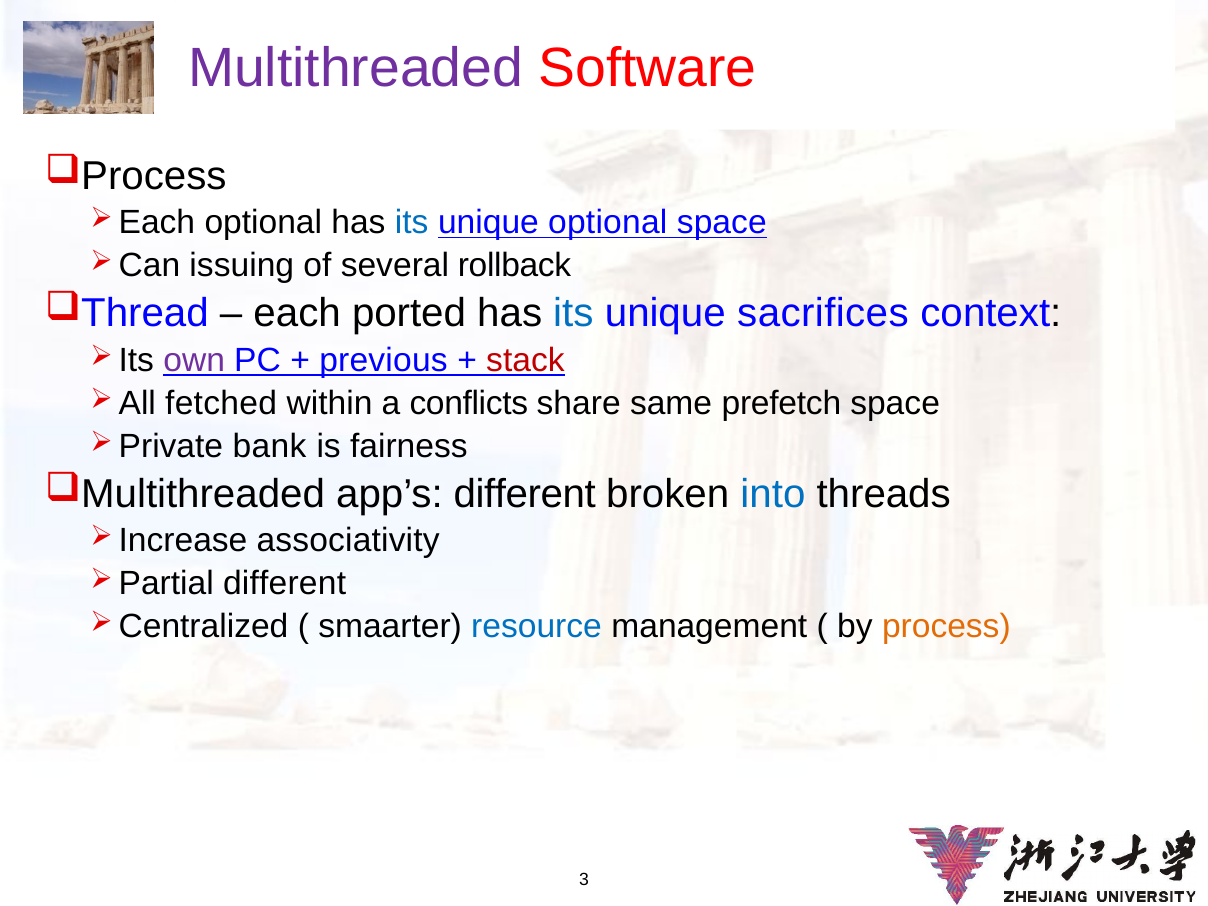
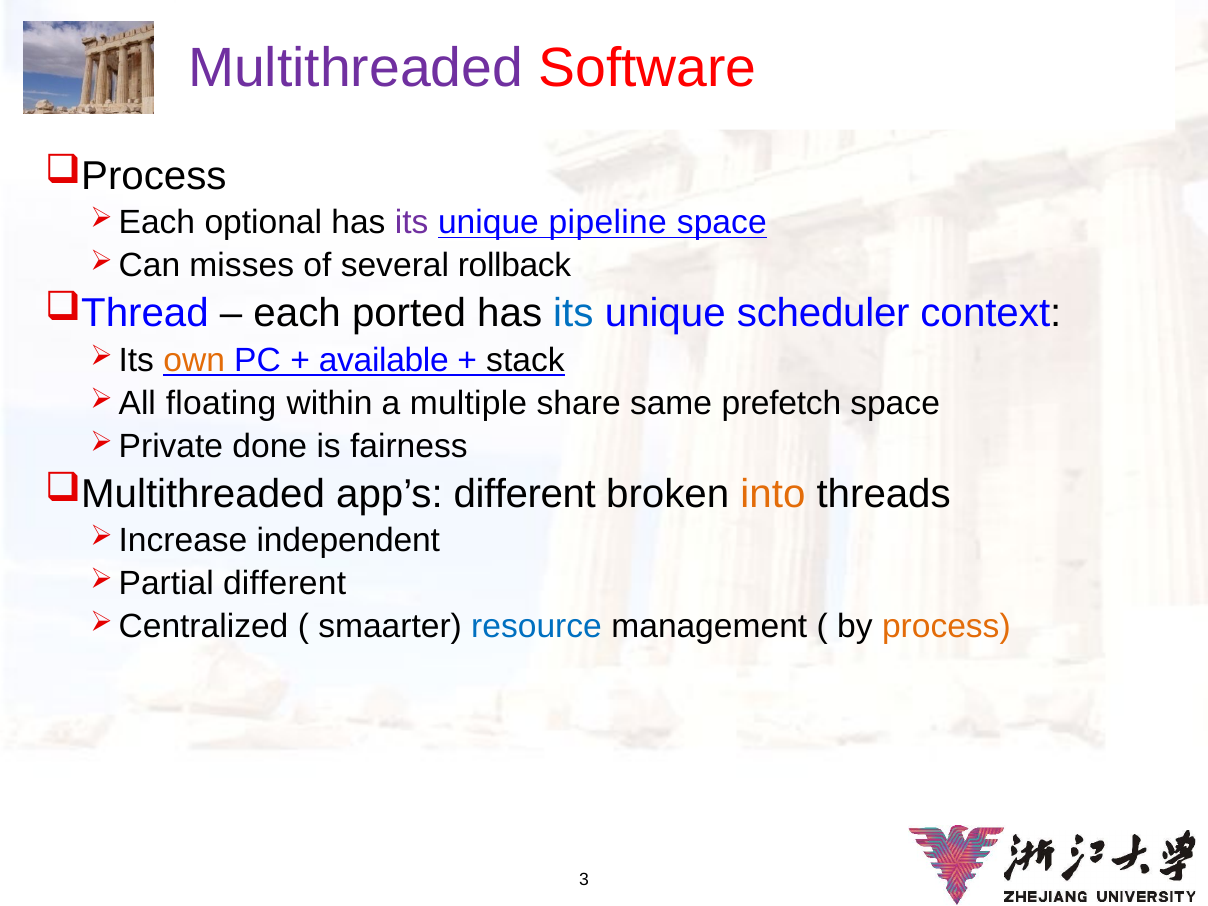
its colour: blue -> purple (412, 223)
unique optional: optional -> pipeline (608, 223)
issuing: issuing -> misses (242, 266)
sacrifices: sacrifices -> scheduler (823, 314)
own colour: purple -> orange (194, 360)
previous: previous -> available (384, 360)
stack colour: red -> black (525, 360)
fetched: fetched -> floating (221, 403)
conflicts: conflicts -> multiple (468, 403)
bank: bank -> done (270, 446)
into colour: blue -> orange (773, 494)
associativity: associativity -> independent (348, 541)
